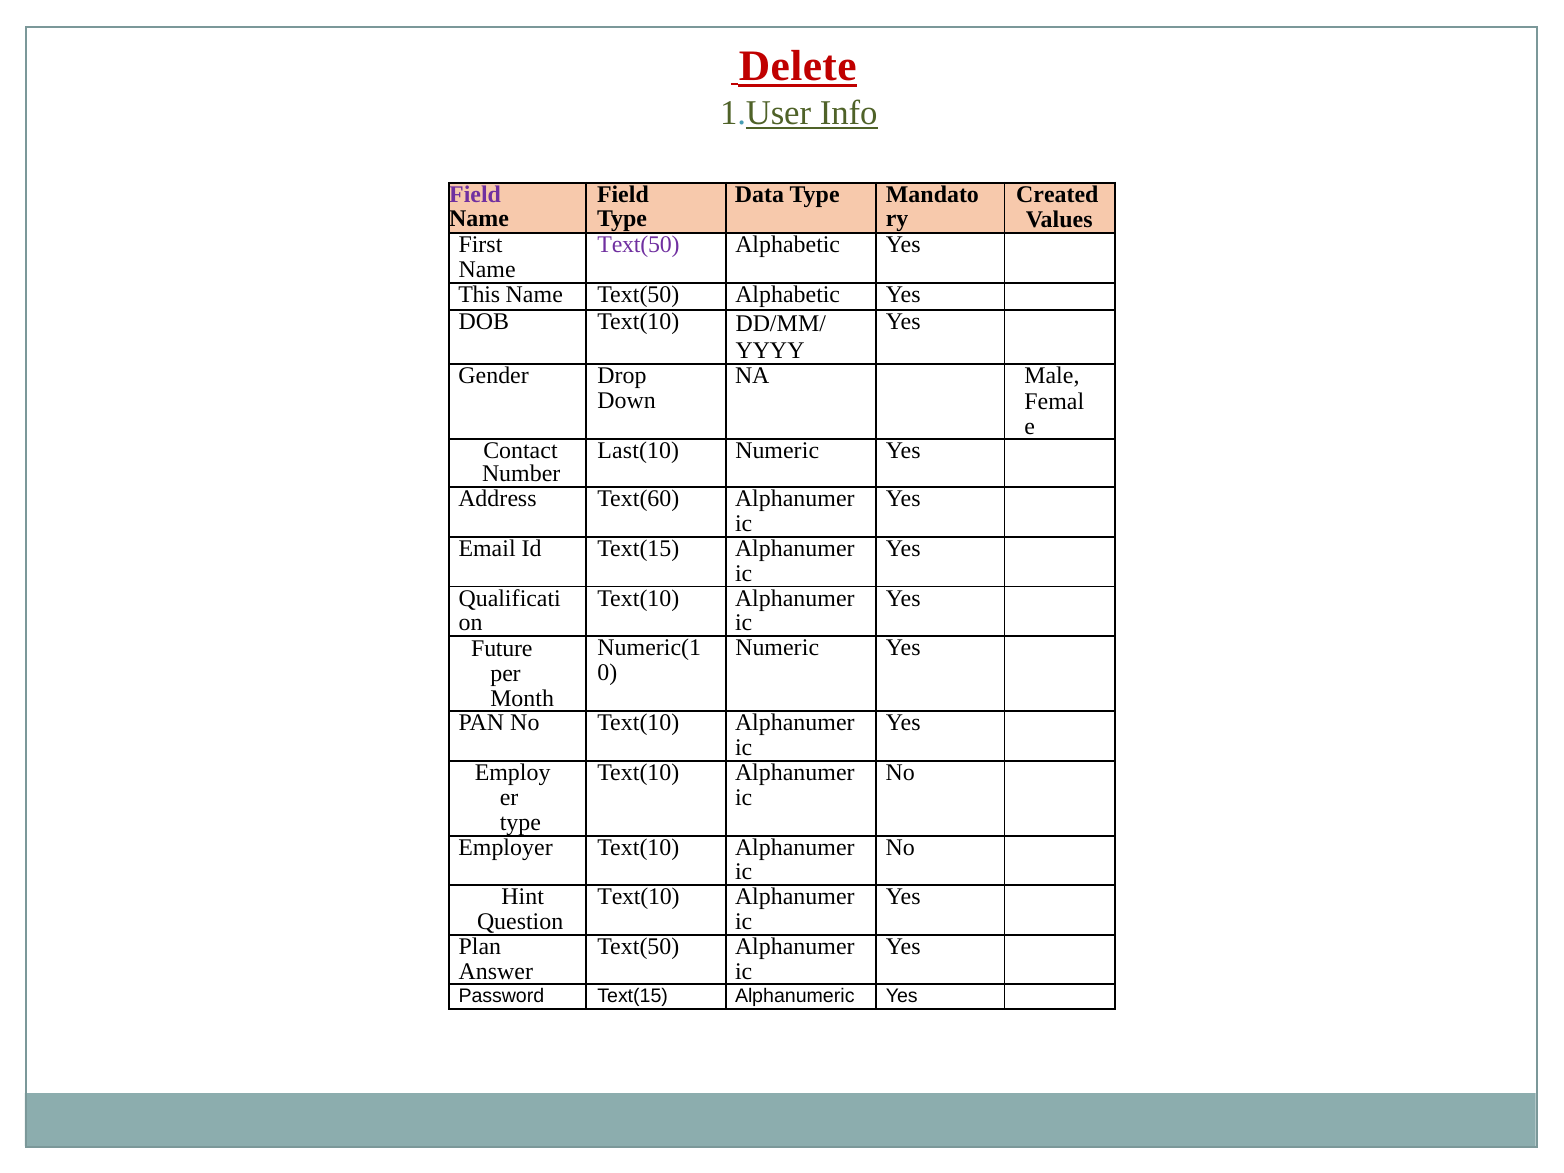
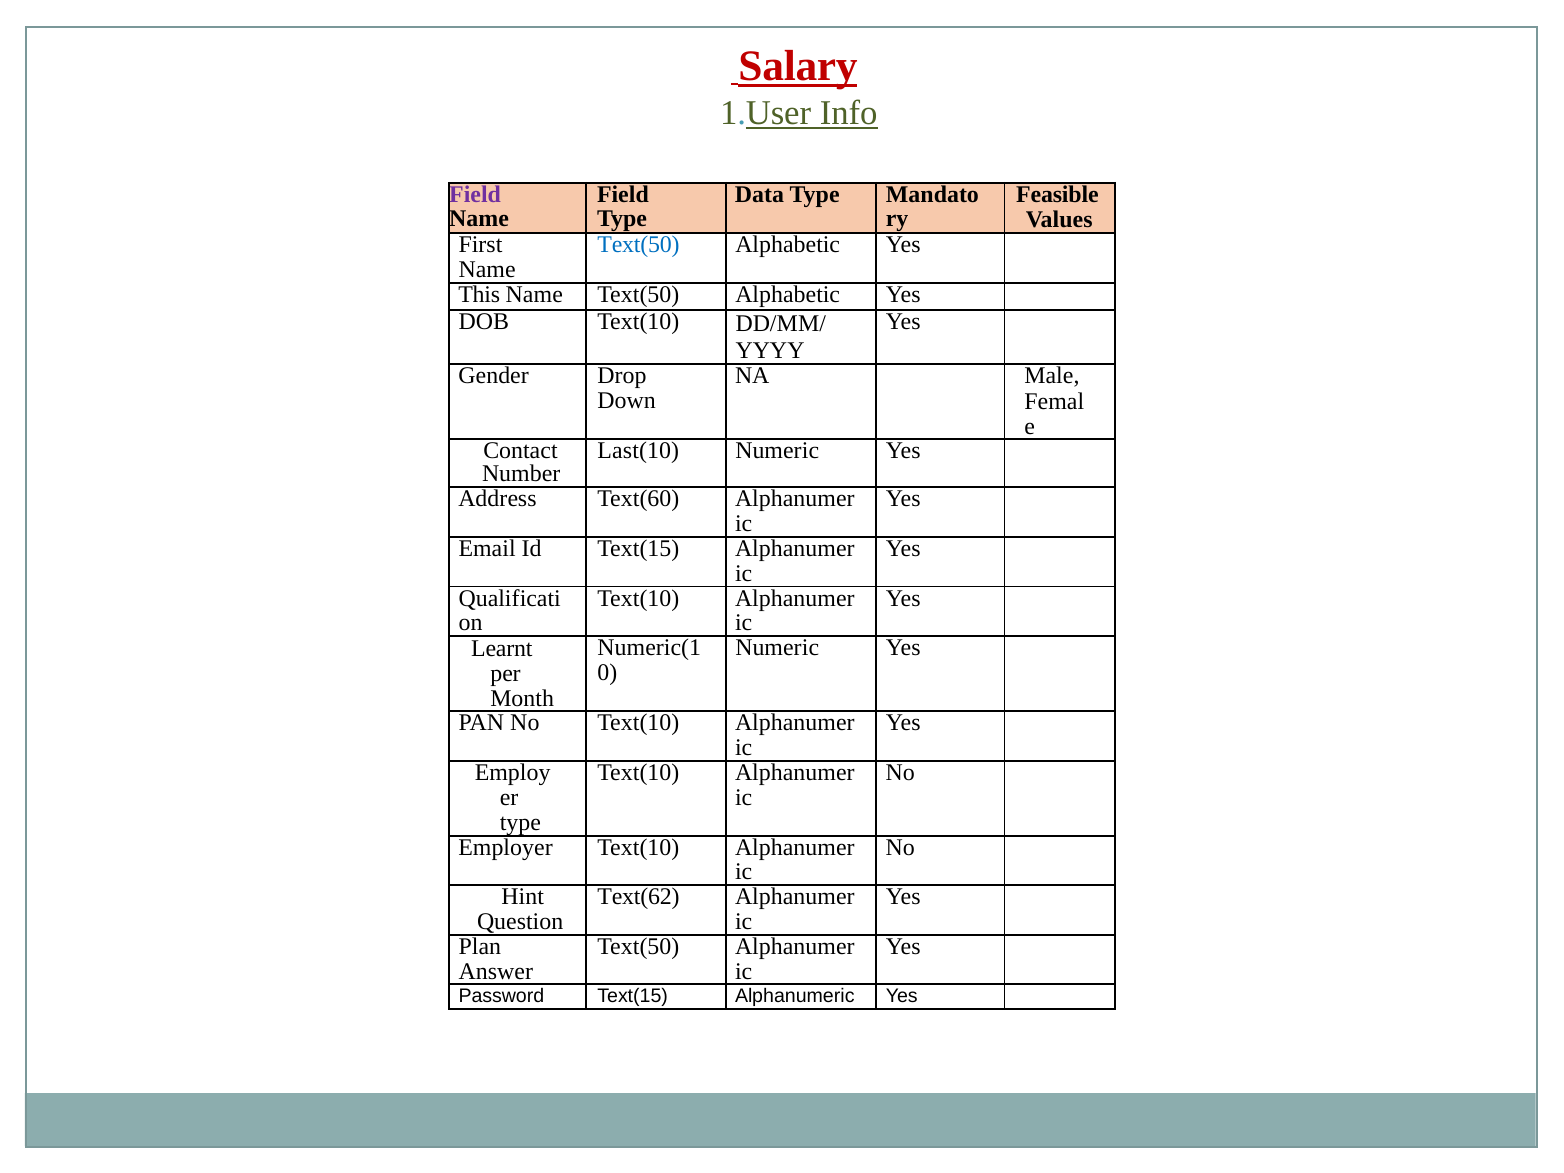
Delete: Delete -> Salary (798, 66)
Created: Created -> Feasible (1057, 195)
Text(50 colour: purple -> blue (638, 245)
Future: Future -> Learnt (502, 648)
Text(10: Text(10 -> Text(62 (638, 897)
